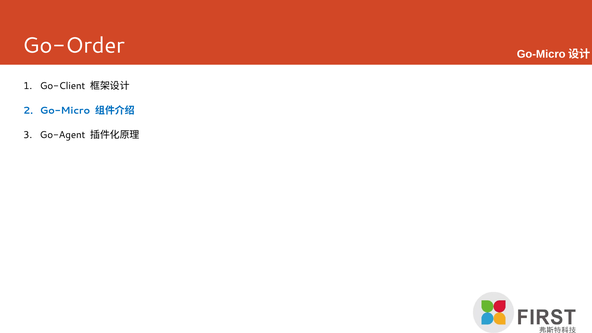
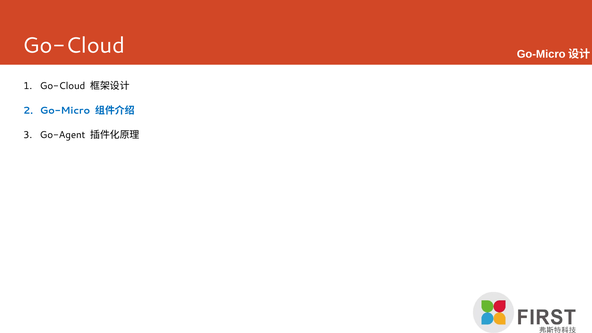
Go-Order: Go-Order -> Go-Cloud (74, 46)
Go-Client: Go-Client -> Go-Cloud (63, 86)
